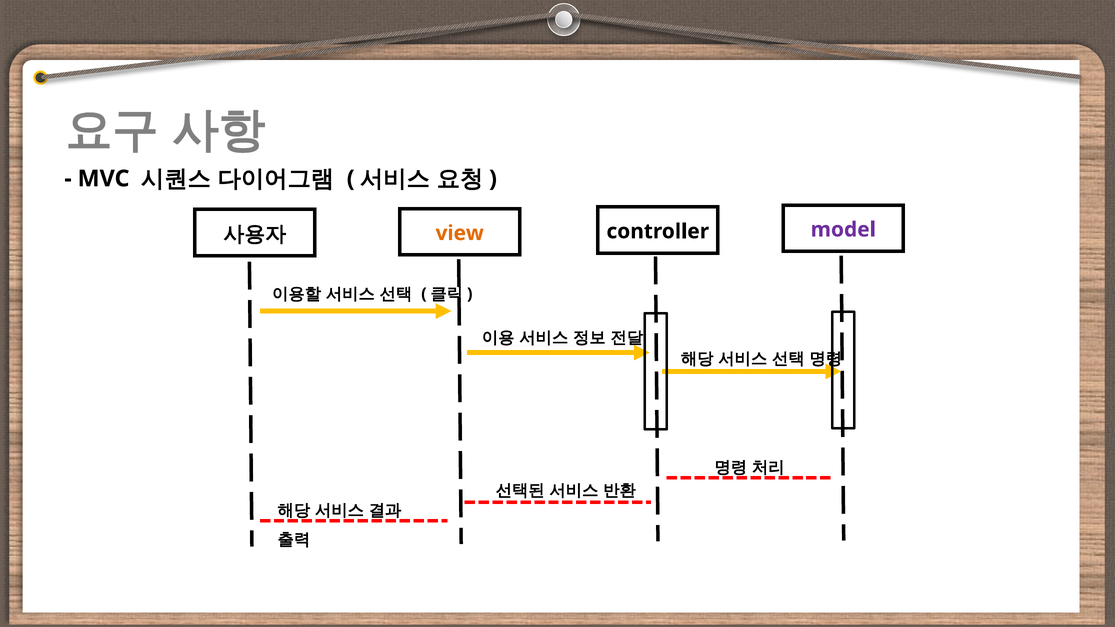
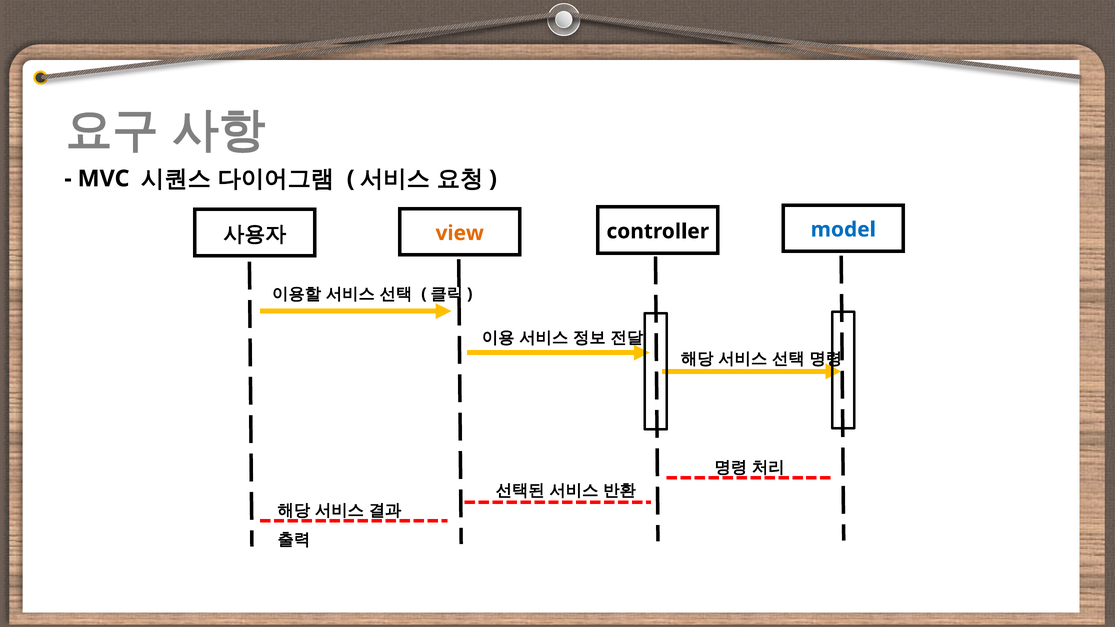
model colour: purple -> blue (843, 230)
